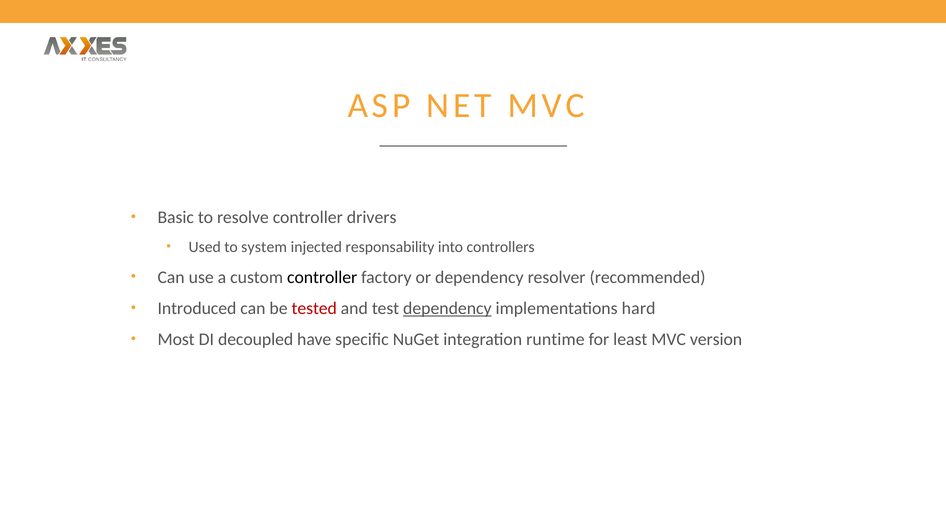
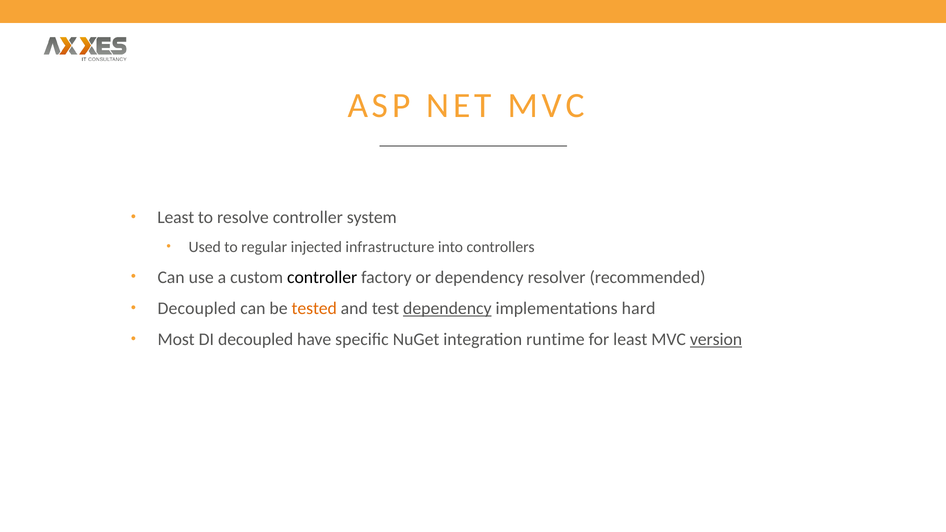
Basic: Basic -> Least (176, 217)
drivers: drivers -> system (372, 217)
system: system -> regular (264, 247)
responsability: responsability -> infrastructure (390, 247)
Introduced: Introduced -> Decoupled (197, 309)
tested colour: red -> orange (314, 309)
version underline: none -> present (716, 340)
